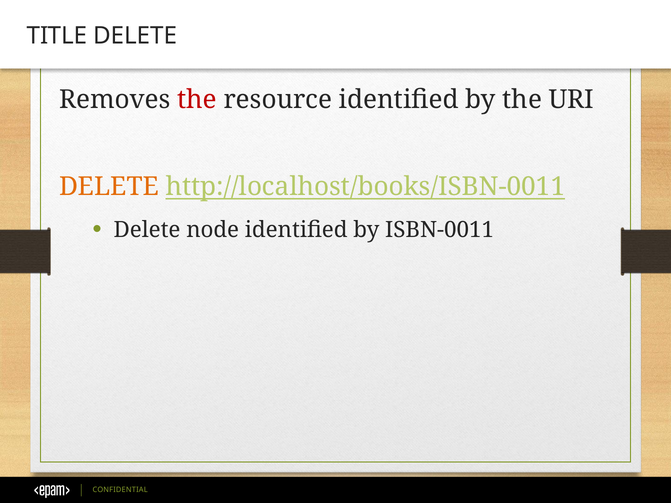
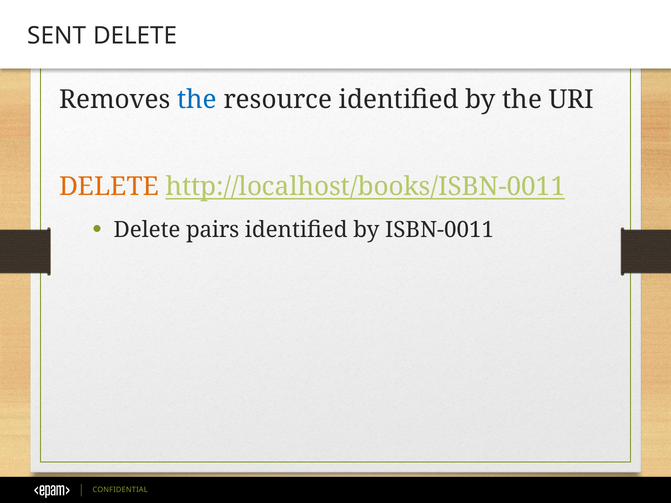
TITLE: TITLE -> SENT (57, 36)
the colour: red -> blue (197, 100)
node: node -> pairs (213, 230)
